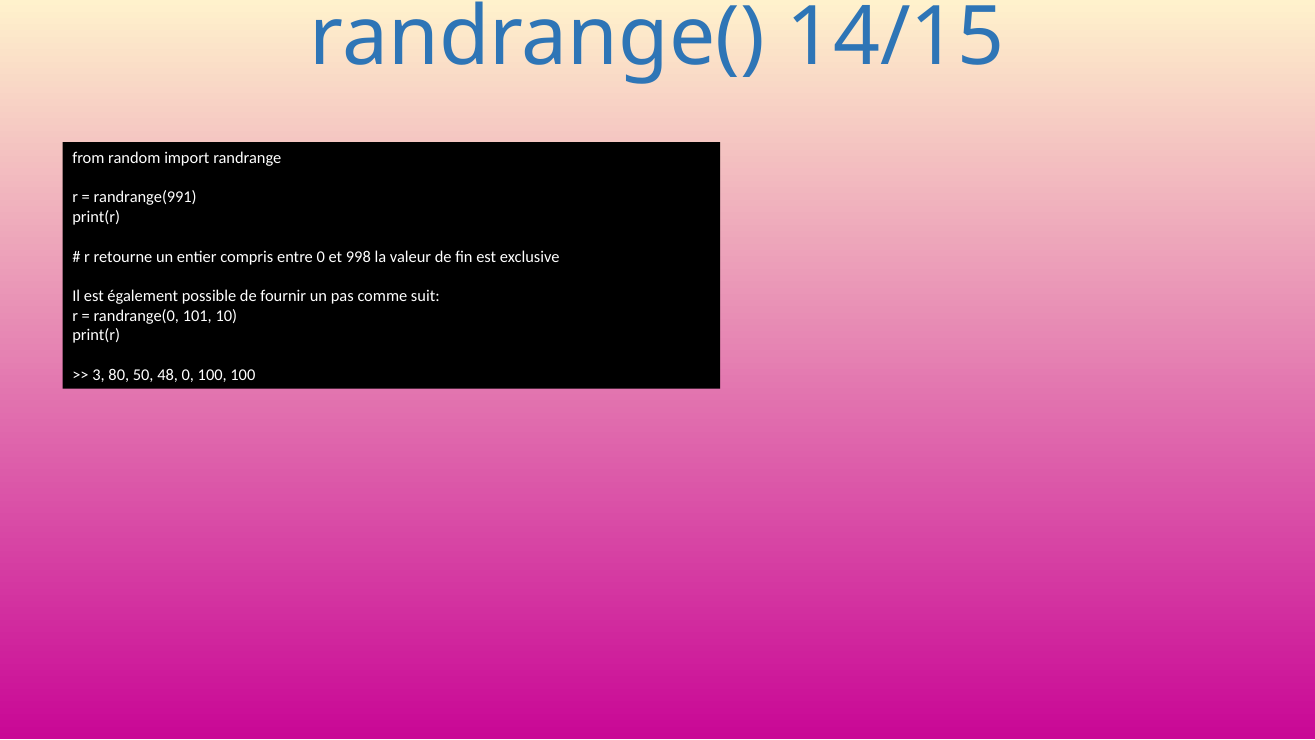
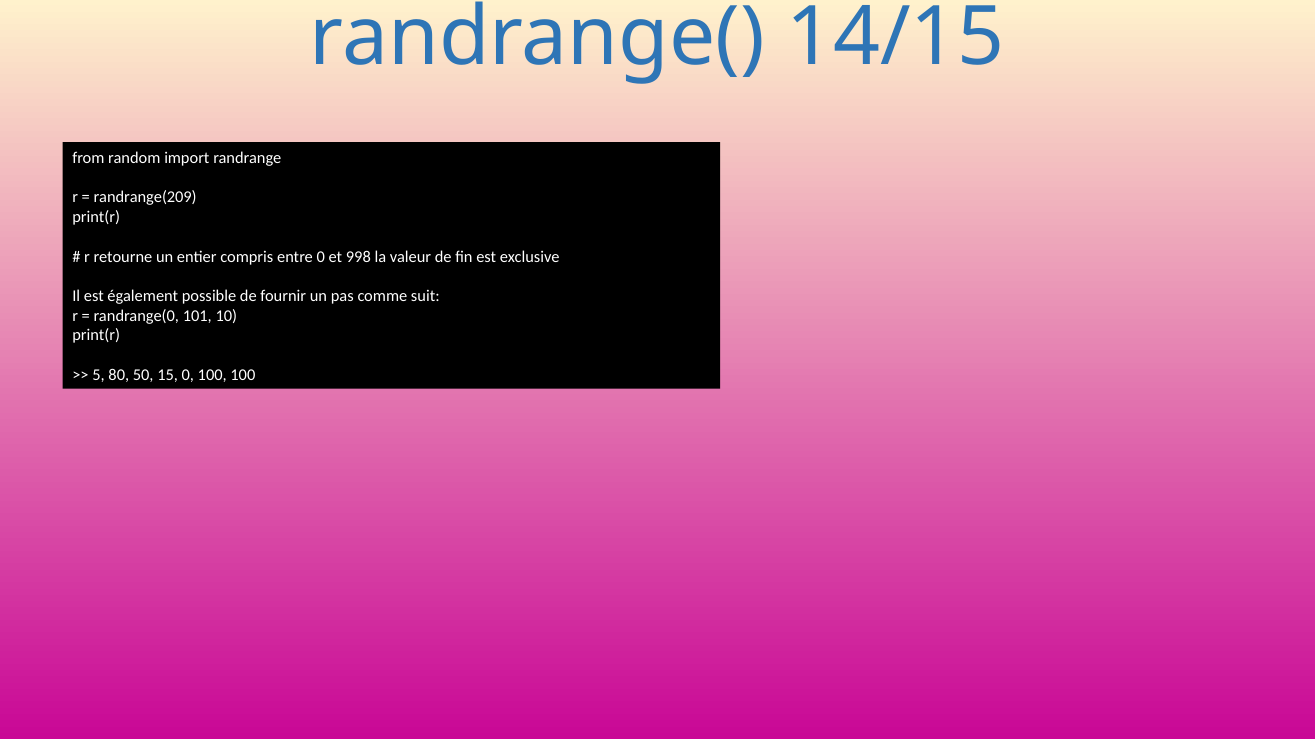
randrange(991: randrange(991 -> randrange(209 (145, 197)
3: 3 -> 5 (99, 375)
48: 48 -> 15 (168, 375)
